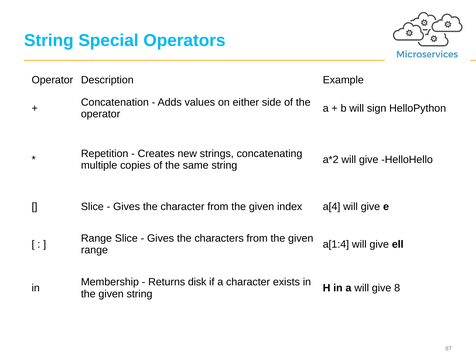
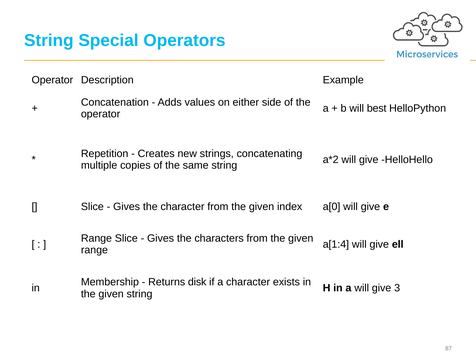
sign: sign -> best (377, 108)
a[4: a[4 -> a[0 (332, 207)
8: 8 -> 3 (397, 288)
